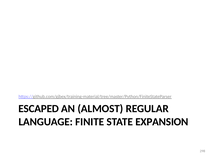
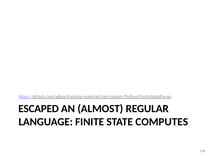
EXPANSION: EXPANSION -> COMPUTES (162, 122)
